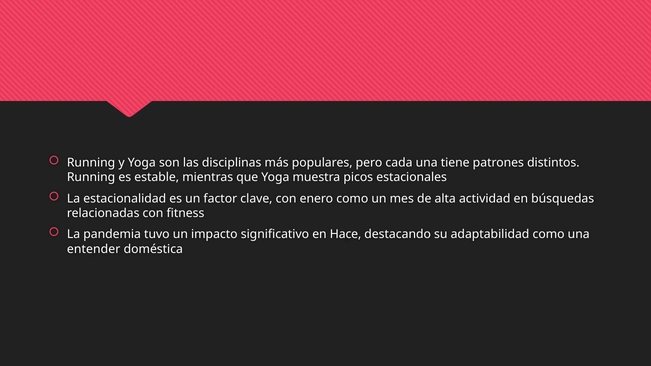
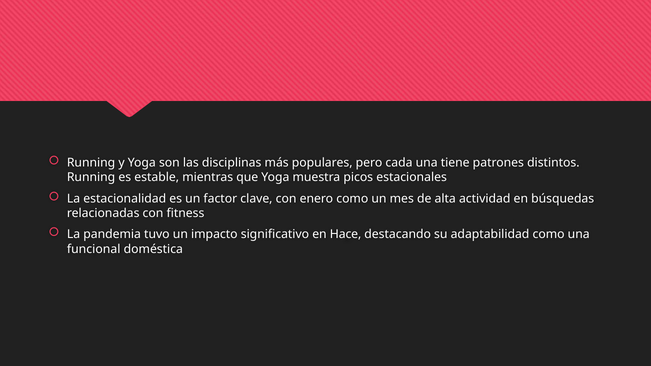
entender: entender -> funcional (94, 249)
